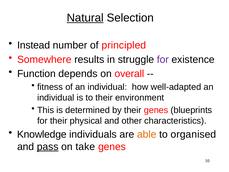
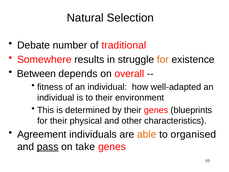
Natural underline: present -> none (85, 18)
Instead: Instead -> Debate (34, 45)
principled: principled -> traditional (124, 45)
for colour: purple -> orange (163, 59)
Function: Function -> Between (36, 74)
Knowledge: Knowledge -> Agreement (42, 134)
